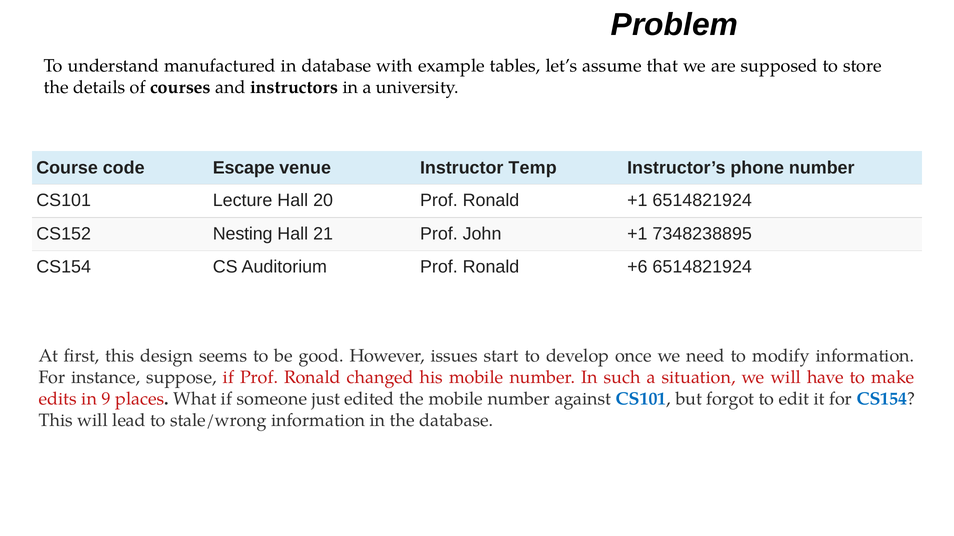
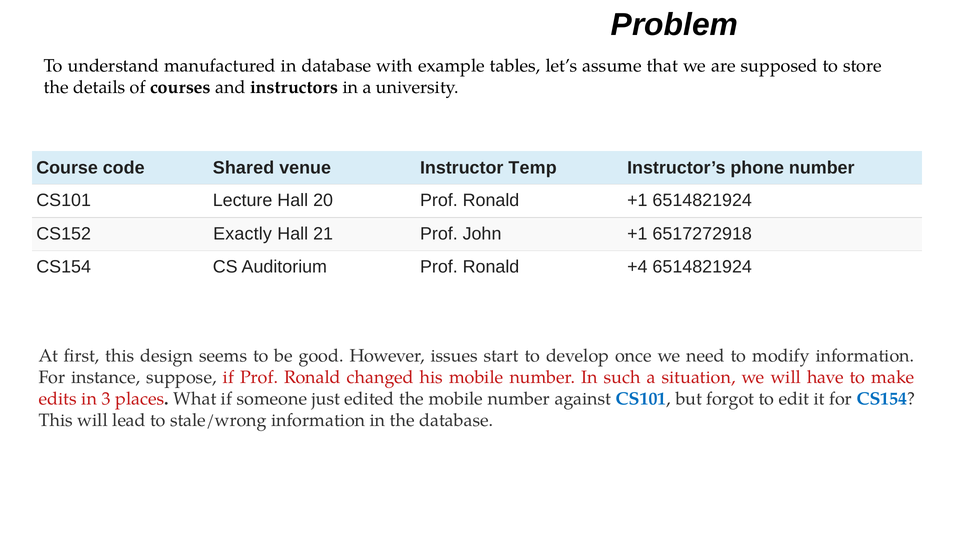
Escape: Escape -> Shared (244, 168)
Nesting: Nesting -> Exactly (243, 234)
7348238895: 7348238895 -> 6517272918 (702, 234)
+6: +6 -> +4 (637, 267)
9: 9 -> 3 (106, 399)
